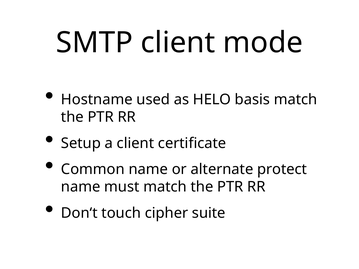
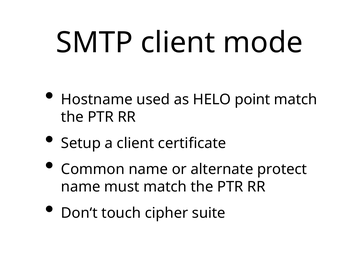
basis: basis -> point (252, 100)
